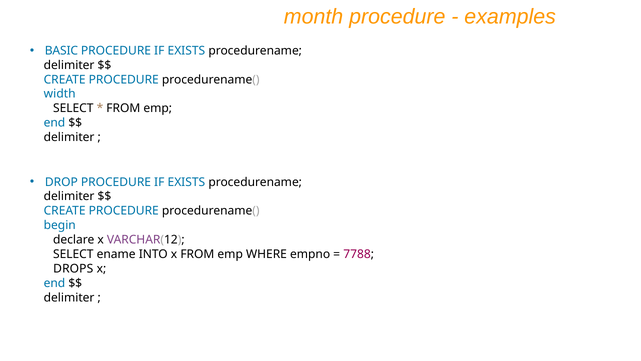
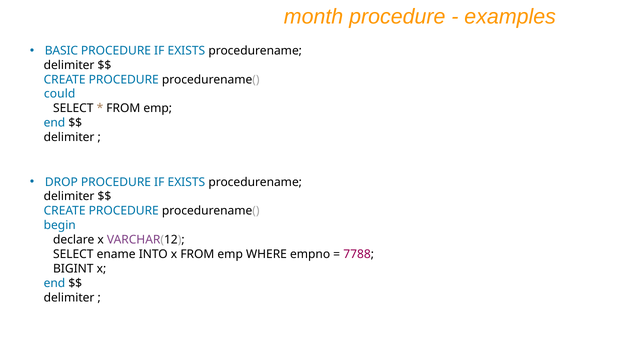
width: width -> could (60, 94)
DROPS: DROPS -> BIGINT (73, 268)
